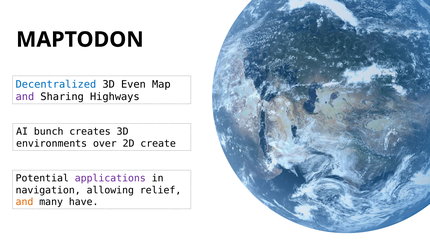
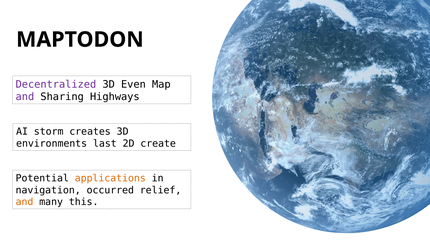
Decentralized colour: blue -> purple (56, 84)
bunch: bunch -> storm (49, 132)
over: over -> last (105, 143)
applications colour: purple -> orange (110, 178)
allowing: allowing -> occurred (110, 190)
have: have -> this (84, 202)
